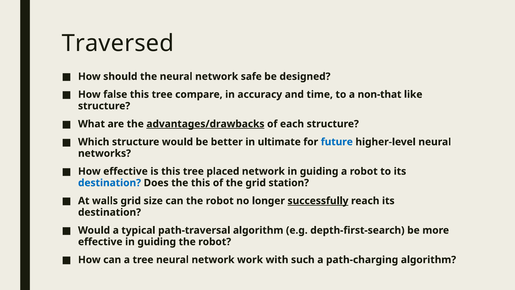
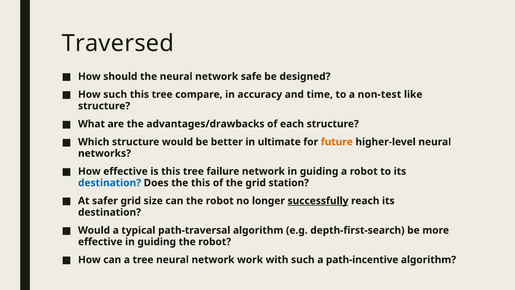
How false: false -> such (115, 94)
non-that: non-that -> non-test (379, 94)
advantages/drawbacks underline: present -> none (205, 124)
future colour: blue -> orange (337, 142)
placed: placed -> failure (223, 171)
walls: walls -> safer (105, 201)
path-charging: path-charging -> path-incentive (362, 259)
